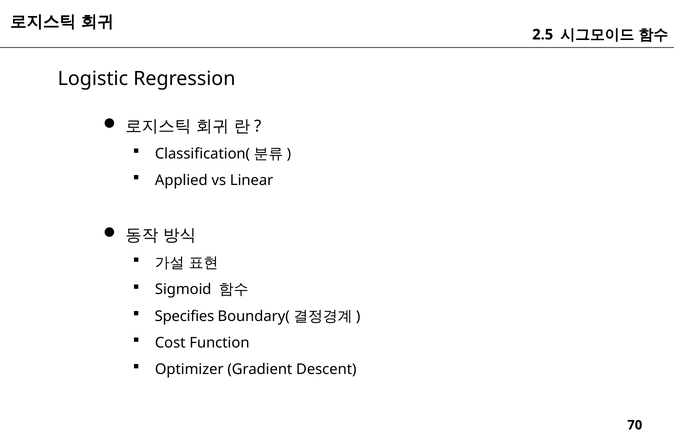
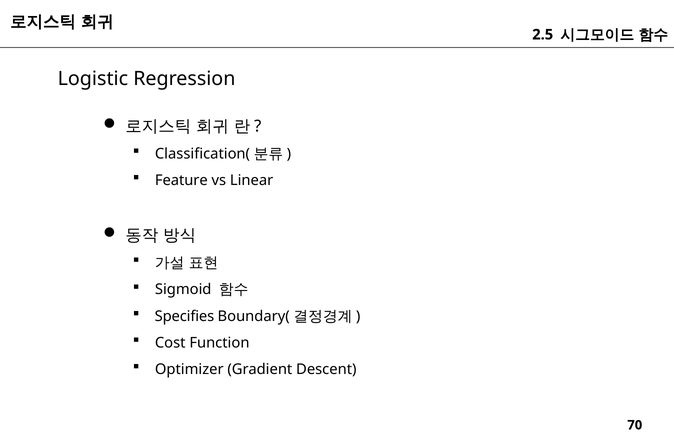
Applied: Applied -> Feature (181, 180)
